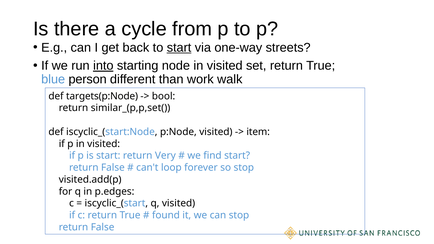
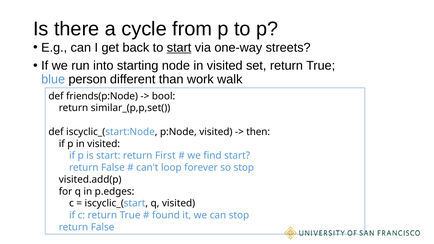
into underline: present -> none (103, 66)
targets(p:Node: targets(p:Node -> friends(p:Node (102, 96)
item: item -> then (258, 132)
Very: Very -> First (165, 156)
